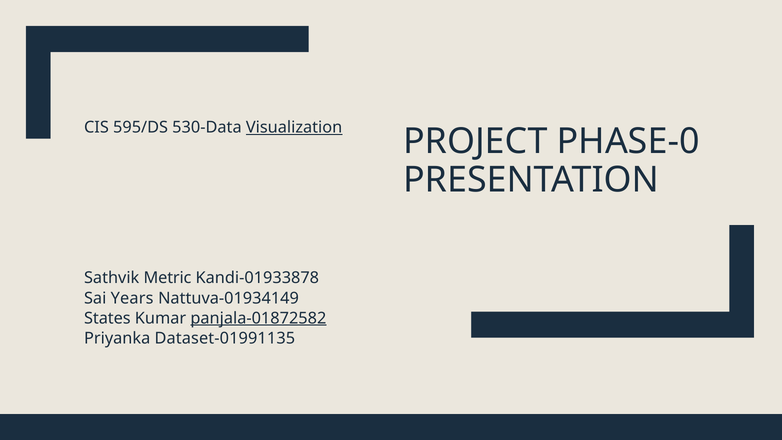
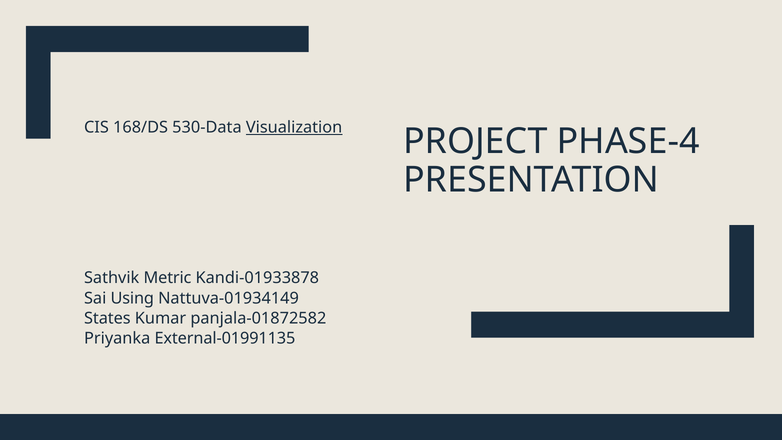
595/DS: 595/DS -> 168/DS (141, 127)
PHASE-0: PHASE-0 -> PHASE-4 (628, 141)
Years: Years -> Using (132, 298)
panjala-01872582 underline: present -> none (258, 318)
Dataset-01991135: Dataset-01991135 -> External-01991135 (225, 338)
